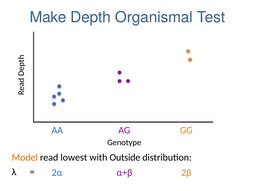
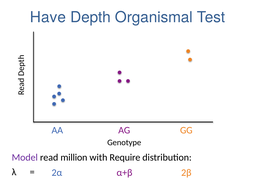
Make: Make -> Have (48, 17)
Model colour: orange -> purple (25, 158)
lowest: lowest -> million (74, 158)
Outside: Outside -> Require (125, 158)
